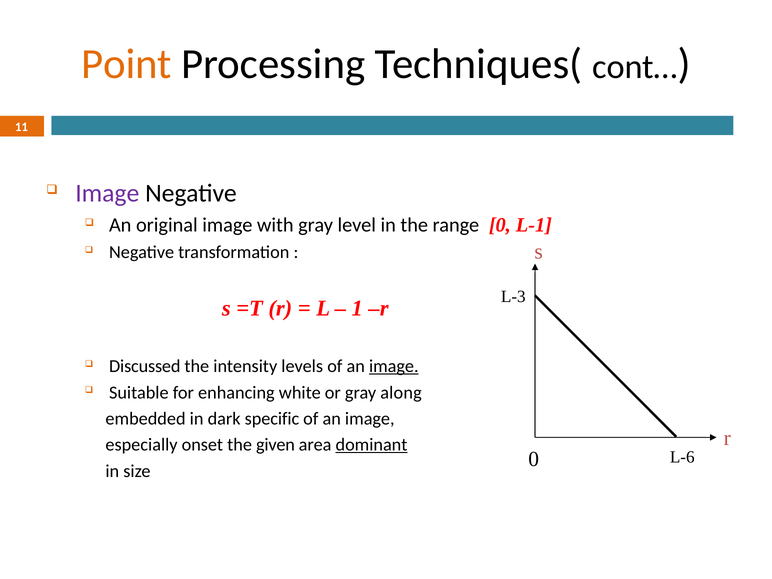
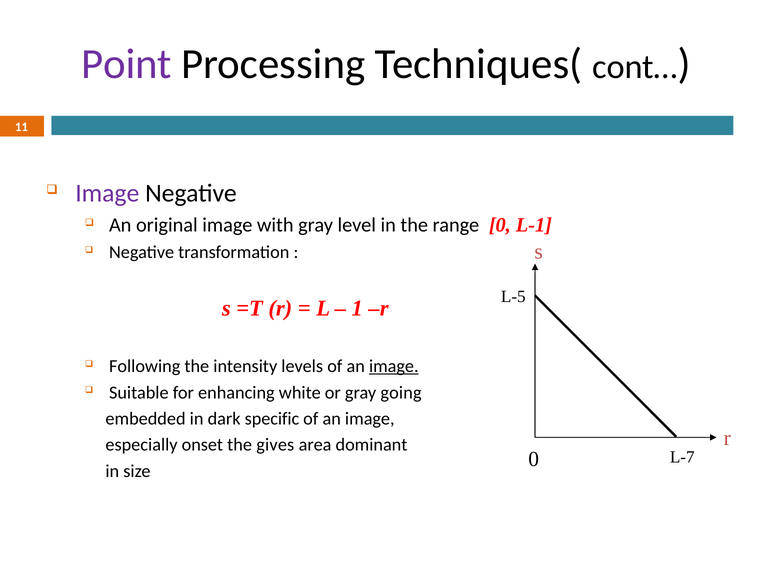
Point colour: orange -> purple (127, 64)
L-3: L-3 -> L-5 (513, 297)
Discussed: Discussed -> Following (145, 366)
along: along -> going (401, 393)
given: given -> gives (275, 445)
dominant underline: present -> none (371, 445)
L-6: L-6 -> L-7 (682, 457)
